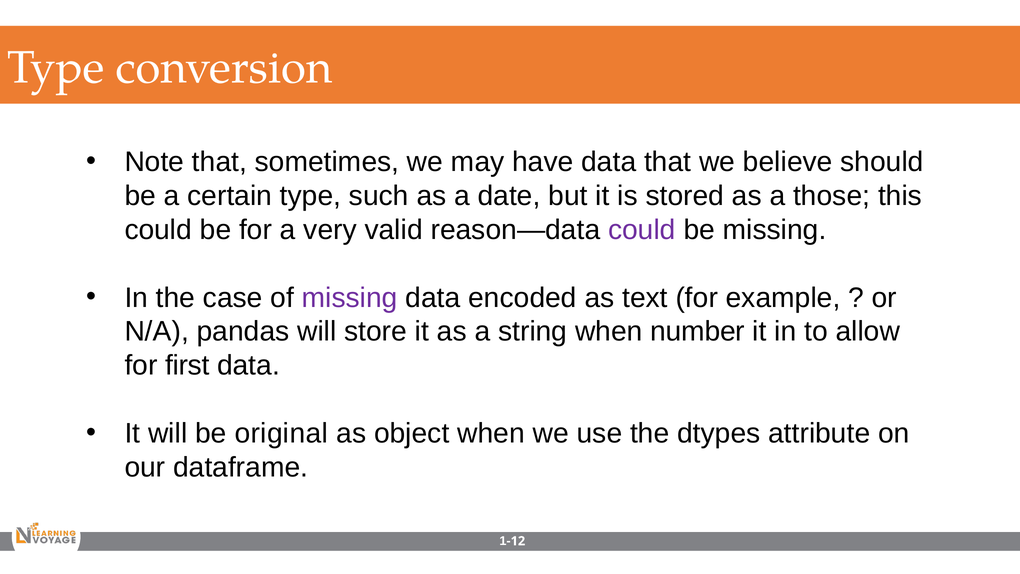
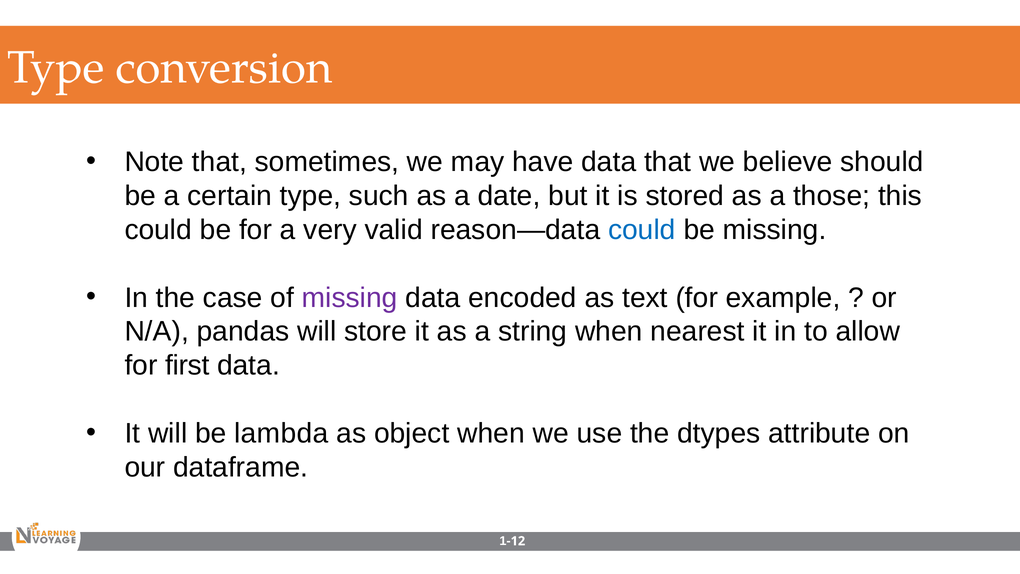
could colour: purple -> blue (642, 230)
number: number -> nearest (698, 332)
original: original -> lambda (281, 433)
